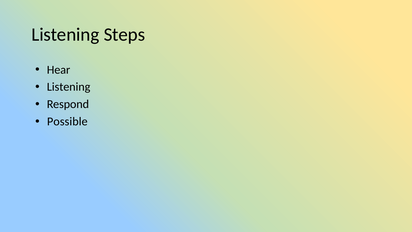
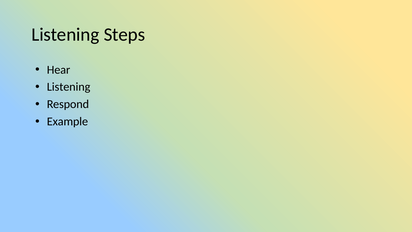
Possible: Possible -> Example (67, 121)
